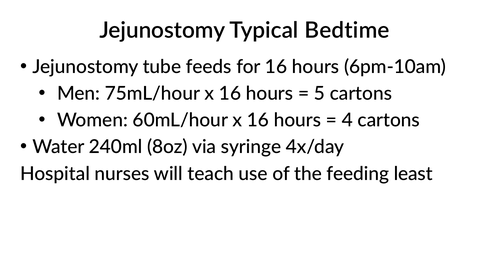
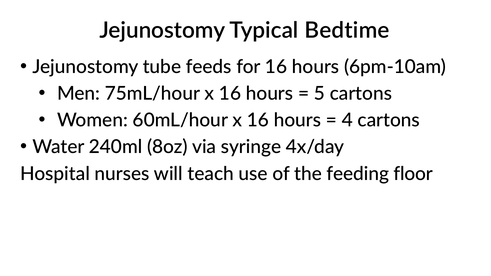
least: least -> floor (413, 174)
